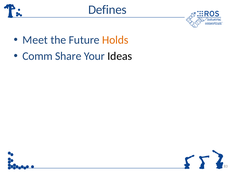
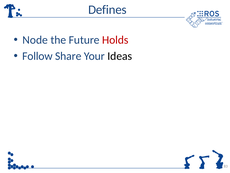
Meet: Meet -> Node (35, 40)
Holds colour: orange -> red (115, 40)
Comm: Comm -> Follow (37, 56)
